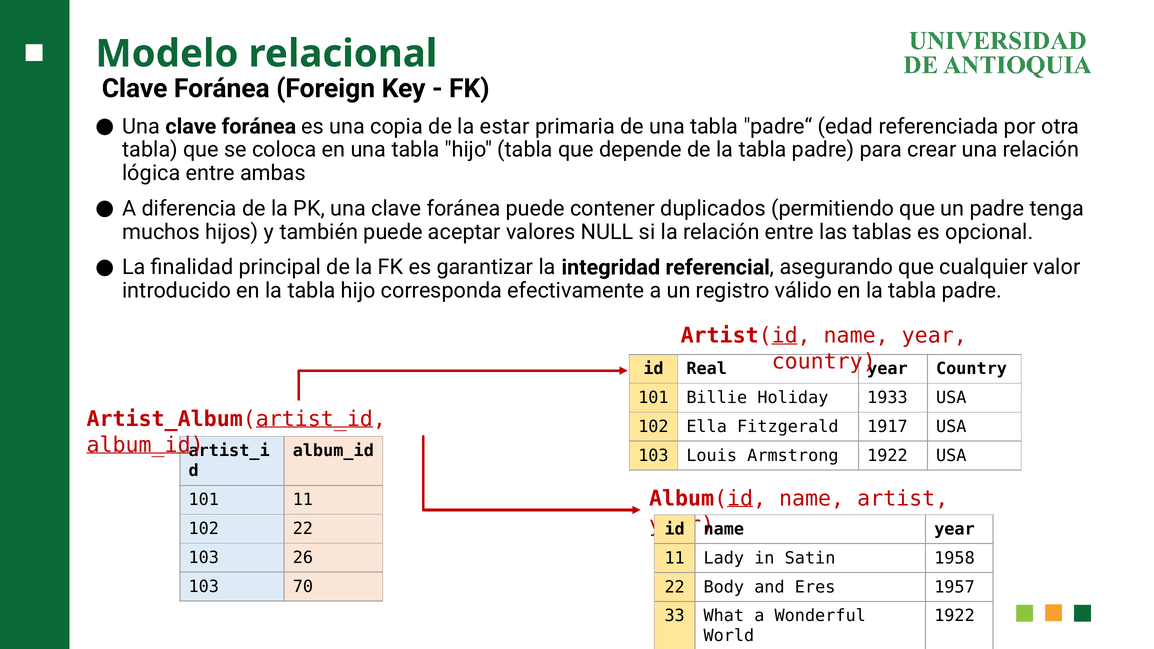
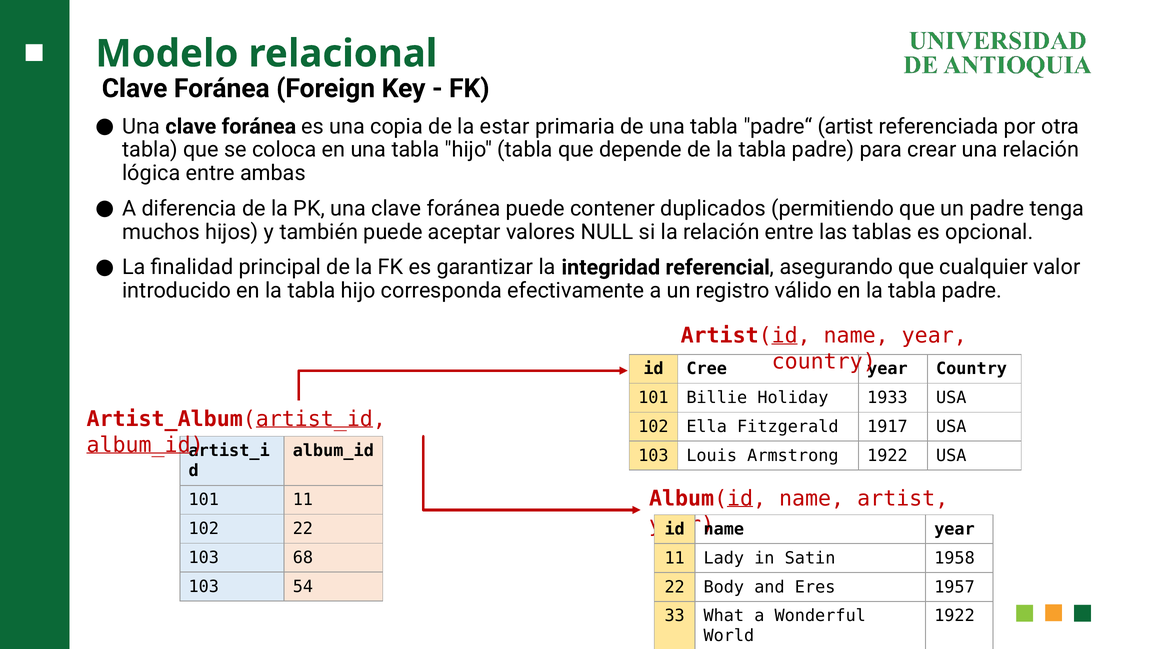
padre“ edad: edad -> artist (846, 126)
Real: Real -> Cree (707, 369)
26: 26 -> 68 (303, 558)
70: 70 -> 54 (303, 587)
